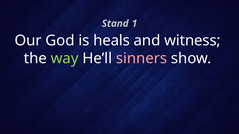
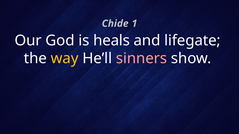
Stand: Stand -> Chide (115, 24)
witness: witness -> lifegate (192, 41)
way colour: light green -> yellow (65, 59)
